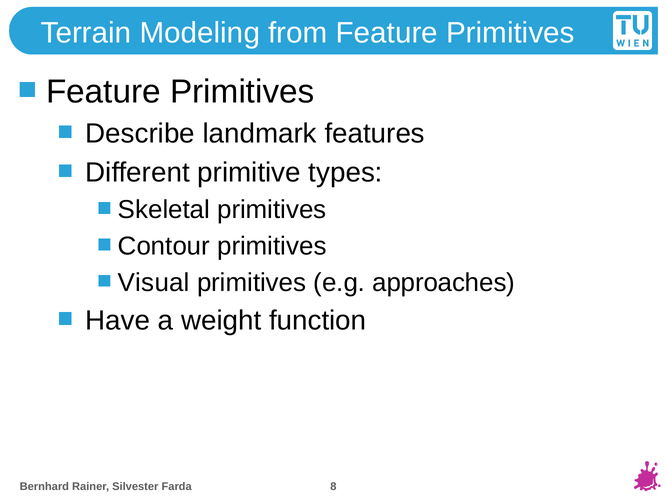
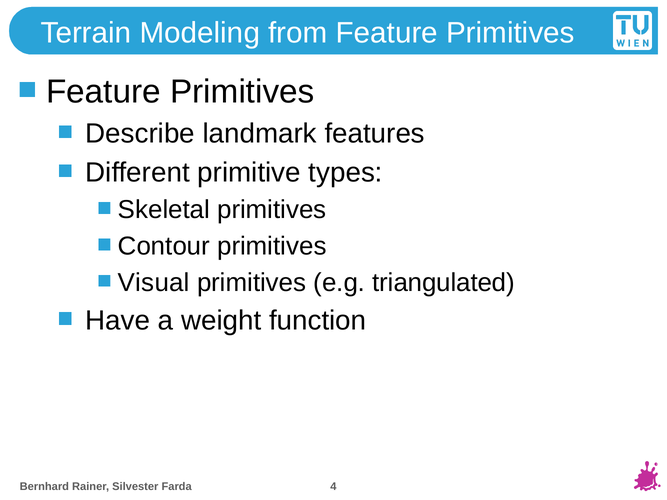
approaches: approaches -> triangulated (444, 283)
8: 8 -> 4 (333, 487)
